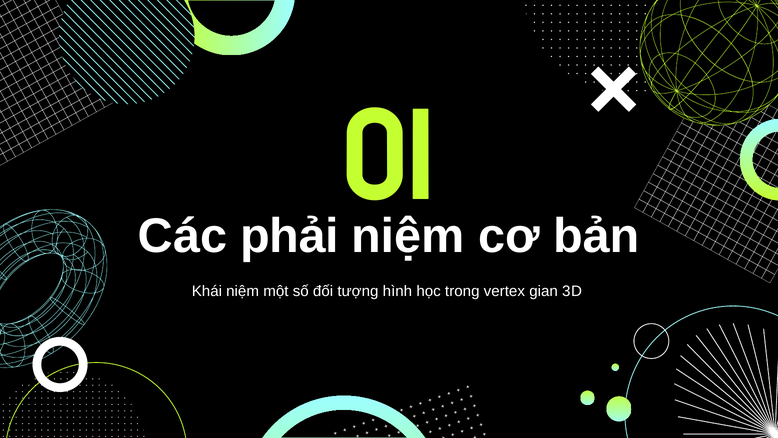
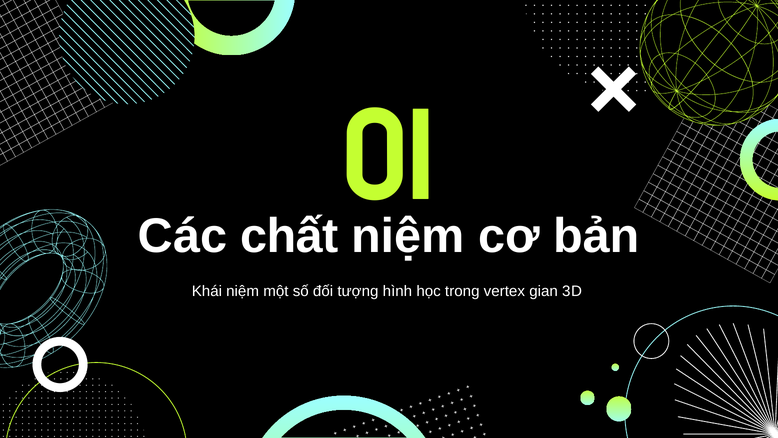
phải: phải -> chất (289, 236)
